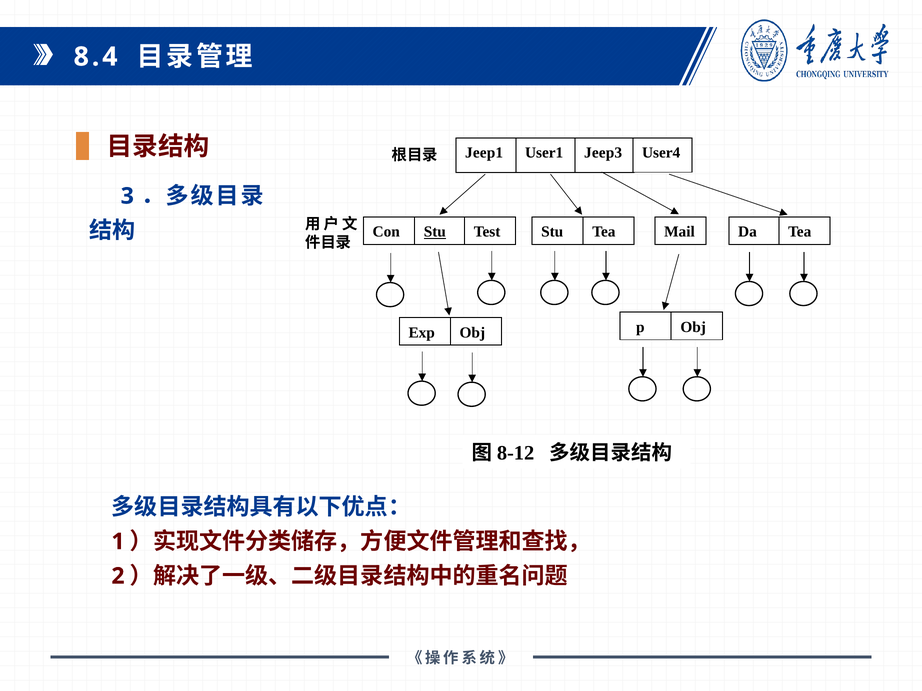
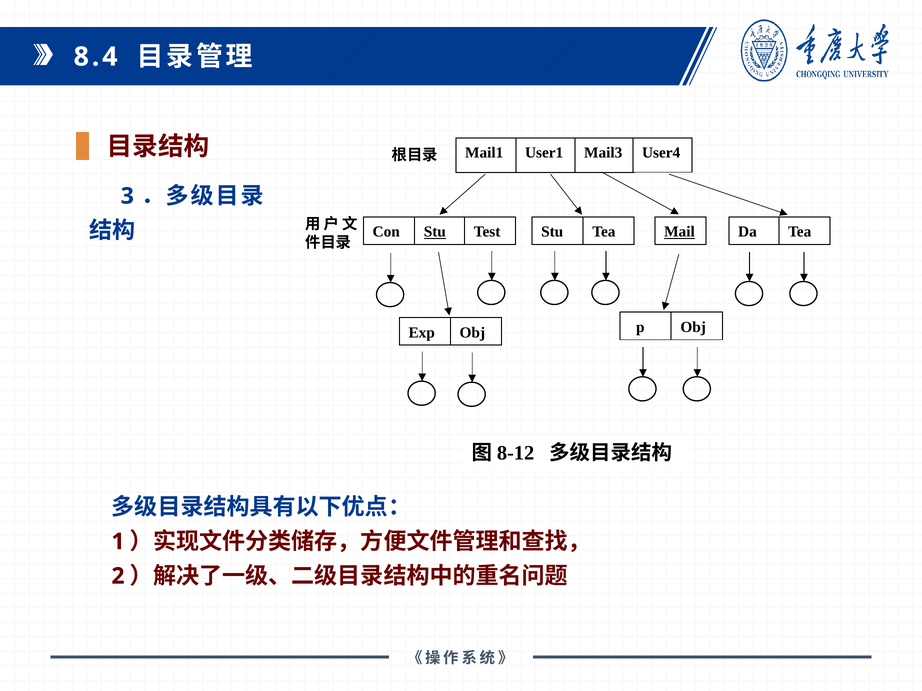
Jeep1: Jeep1 -> Mail1 (484, 153)
Jeep3: Jeep3 -> Mail3 (603, 153)
Mail underline: none -> present (679, 232)
